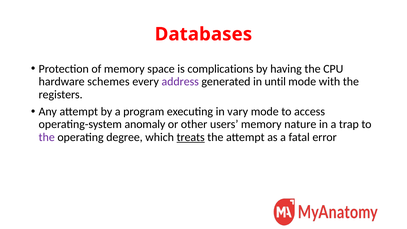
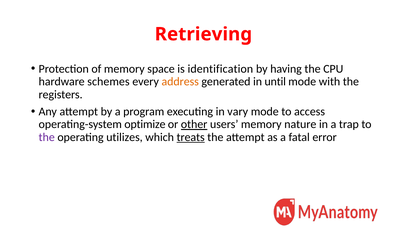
Databases: Databases -> Retrieving (203, 34)
complications: complications -> identification (220, 69)
address colour: purple -> orange (180, 82)
anomaly: anomaly -> optimize (145, 124)
other underline: none -> present (194, 124)
degree: degree -> utilizes (124, 137)
